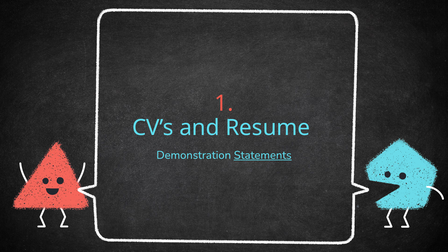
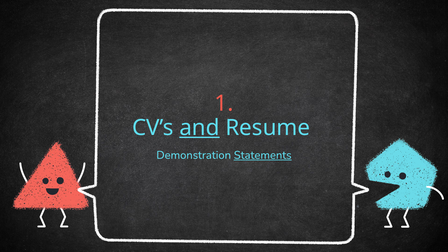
and underline: none -> present (199, 128)
